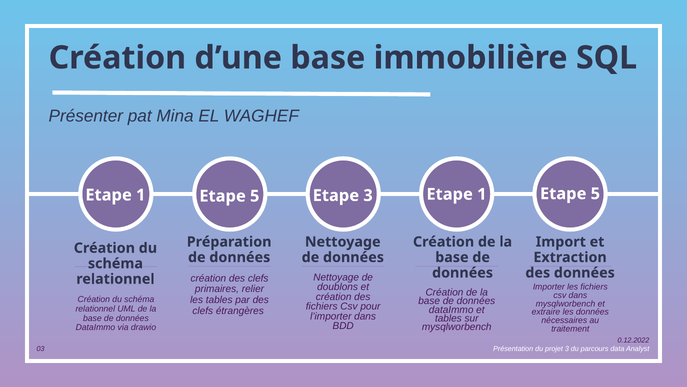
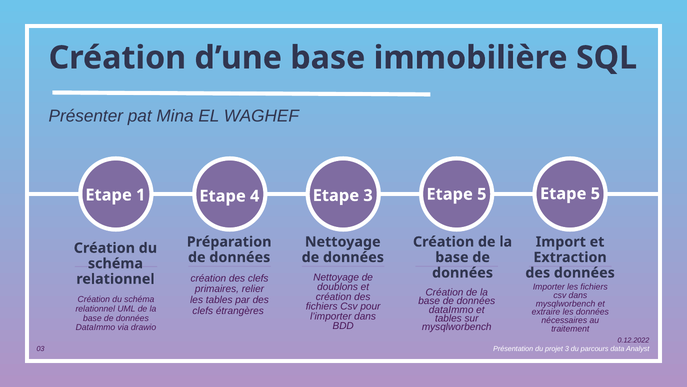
1: 1 -> 5 (482, 194)
5: 5 -> 4 (255, 196)
